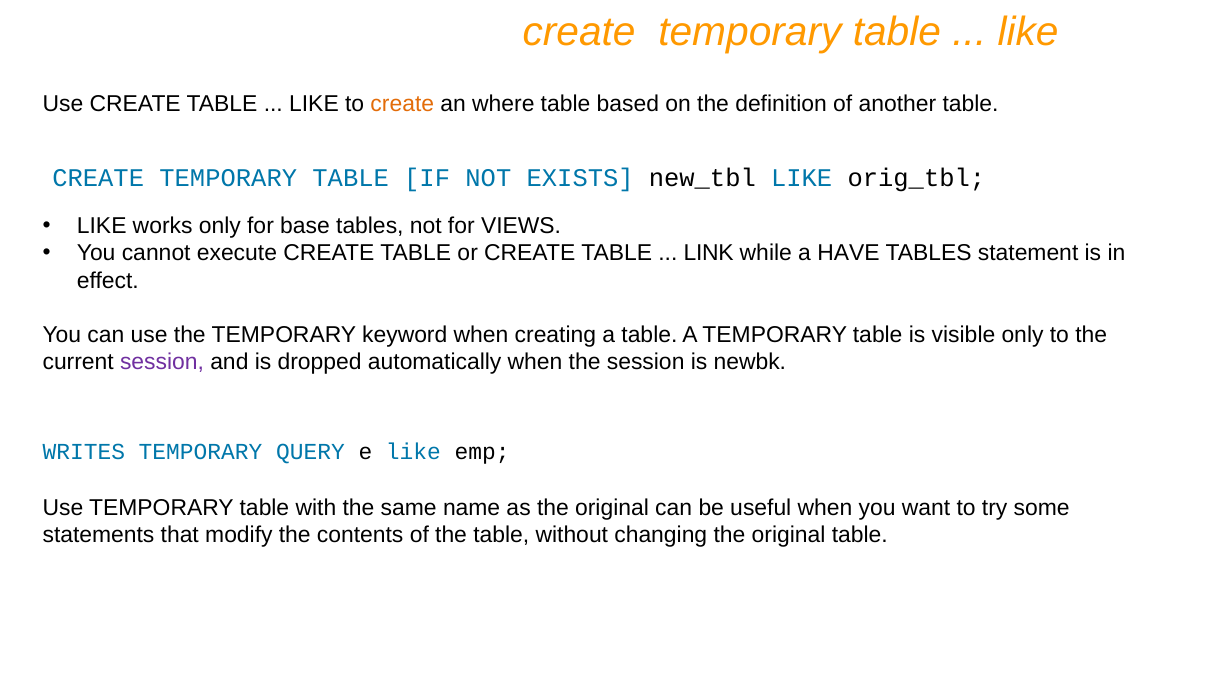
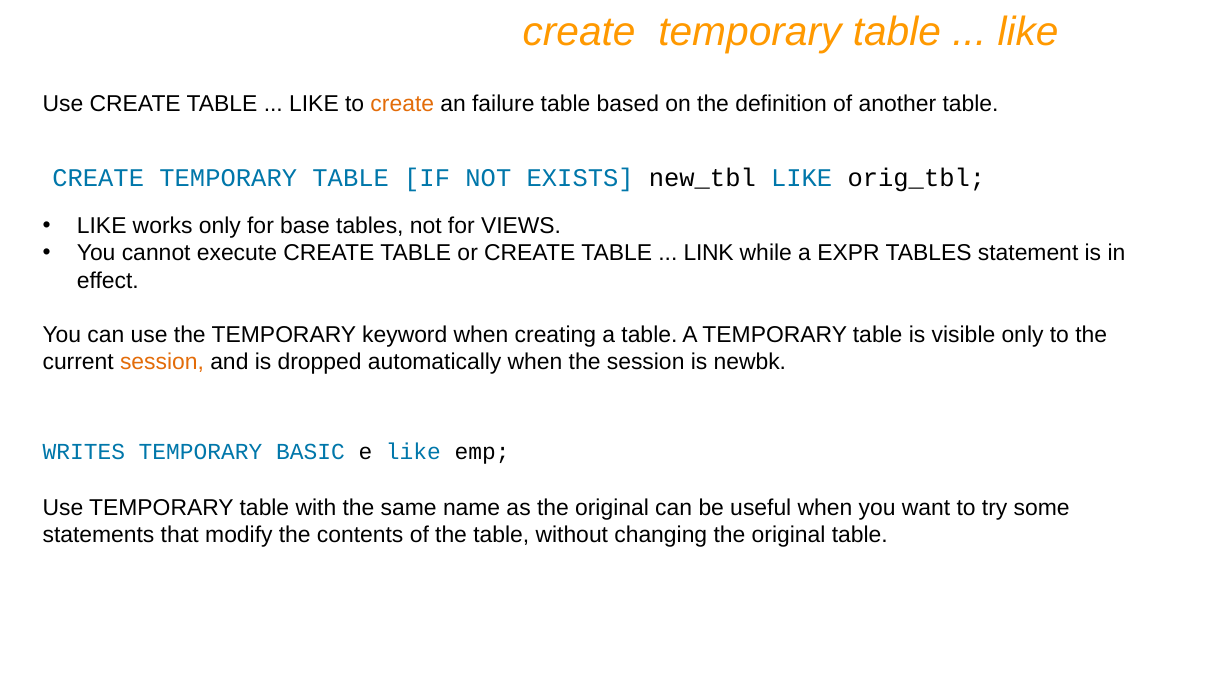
where: where -> failure (503, 104)
HAVE: HAVE -> EXPR (848, 253)
session colour: purple -> orange (162, 362)
QUERY: QUERY -> BASIC (310, 451)
